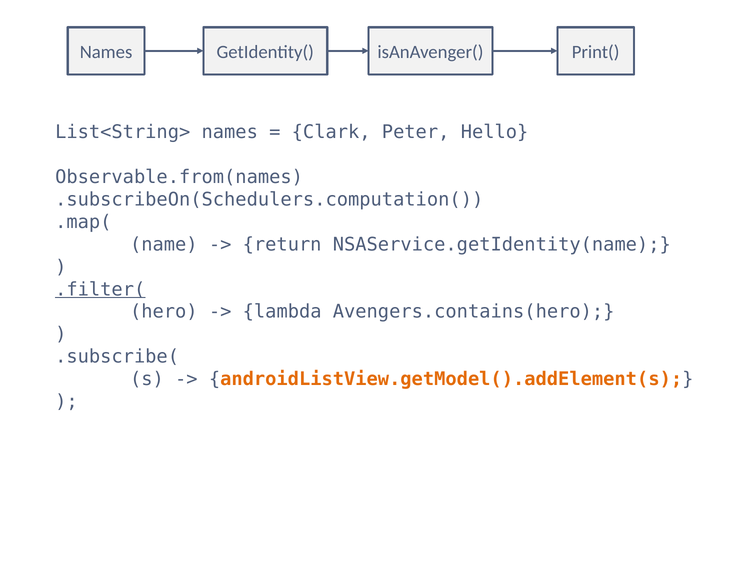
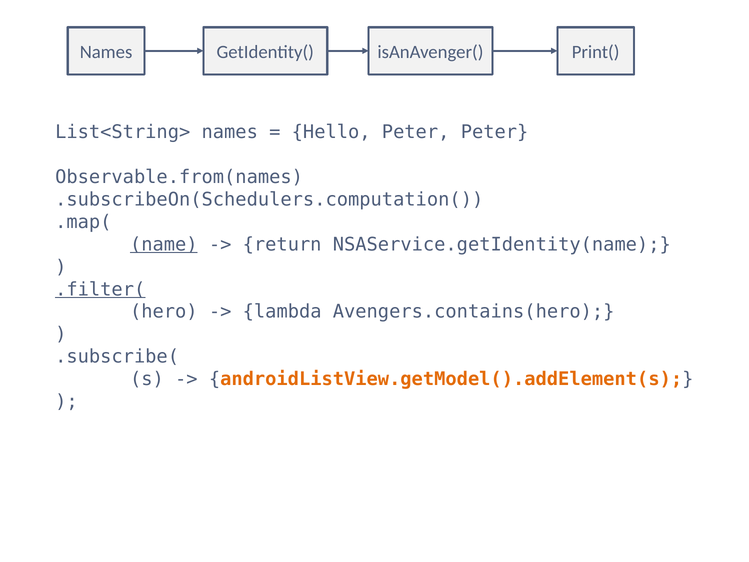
Clark: Clark -> Hello (331, 132)
Peter Hello: Hello -> Peter (495, 132)
name underline: none -> present (164, 244)
